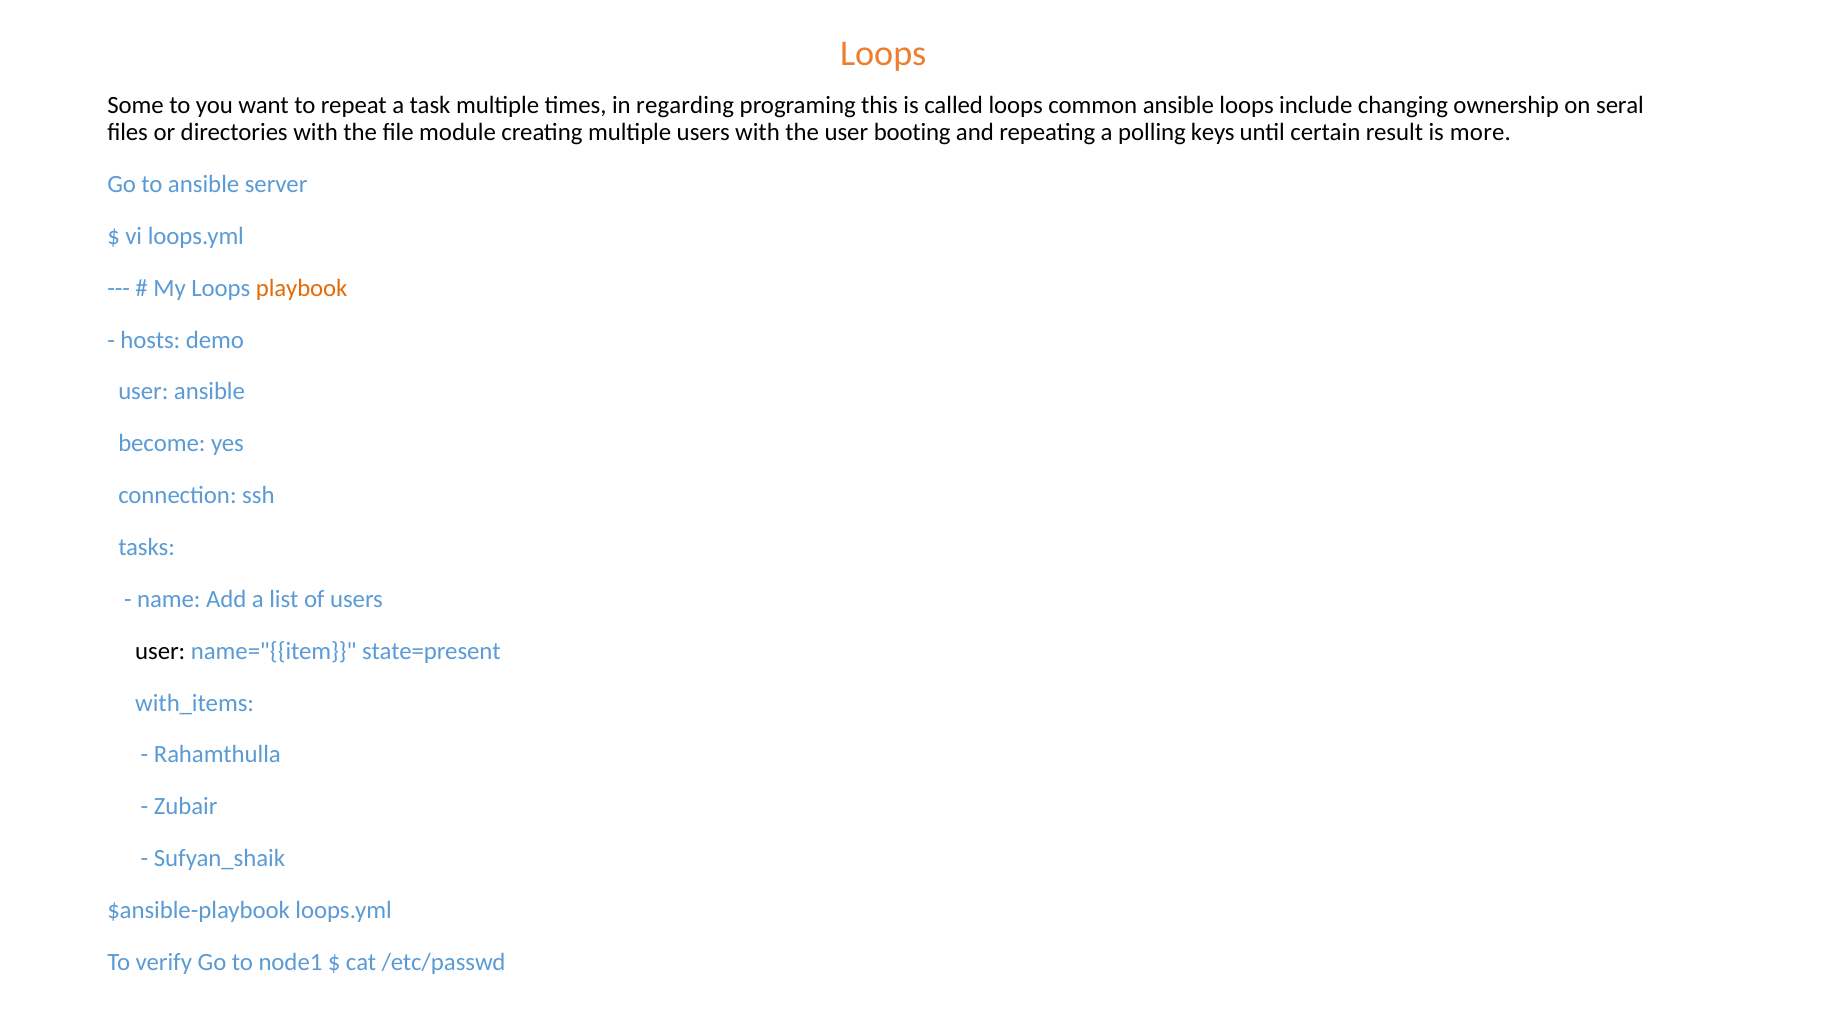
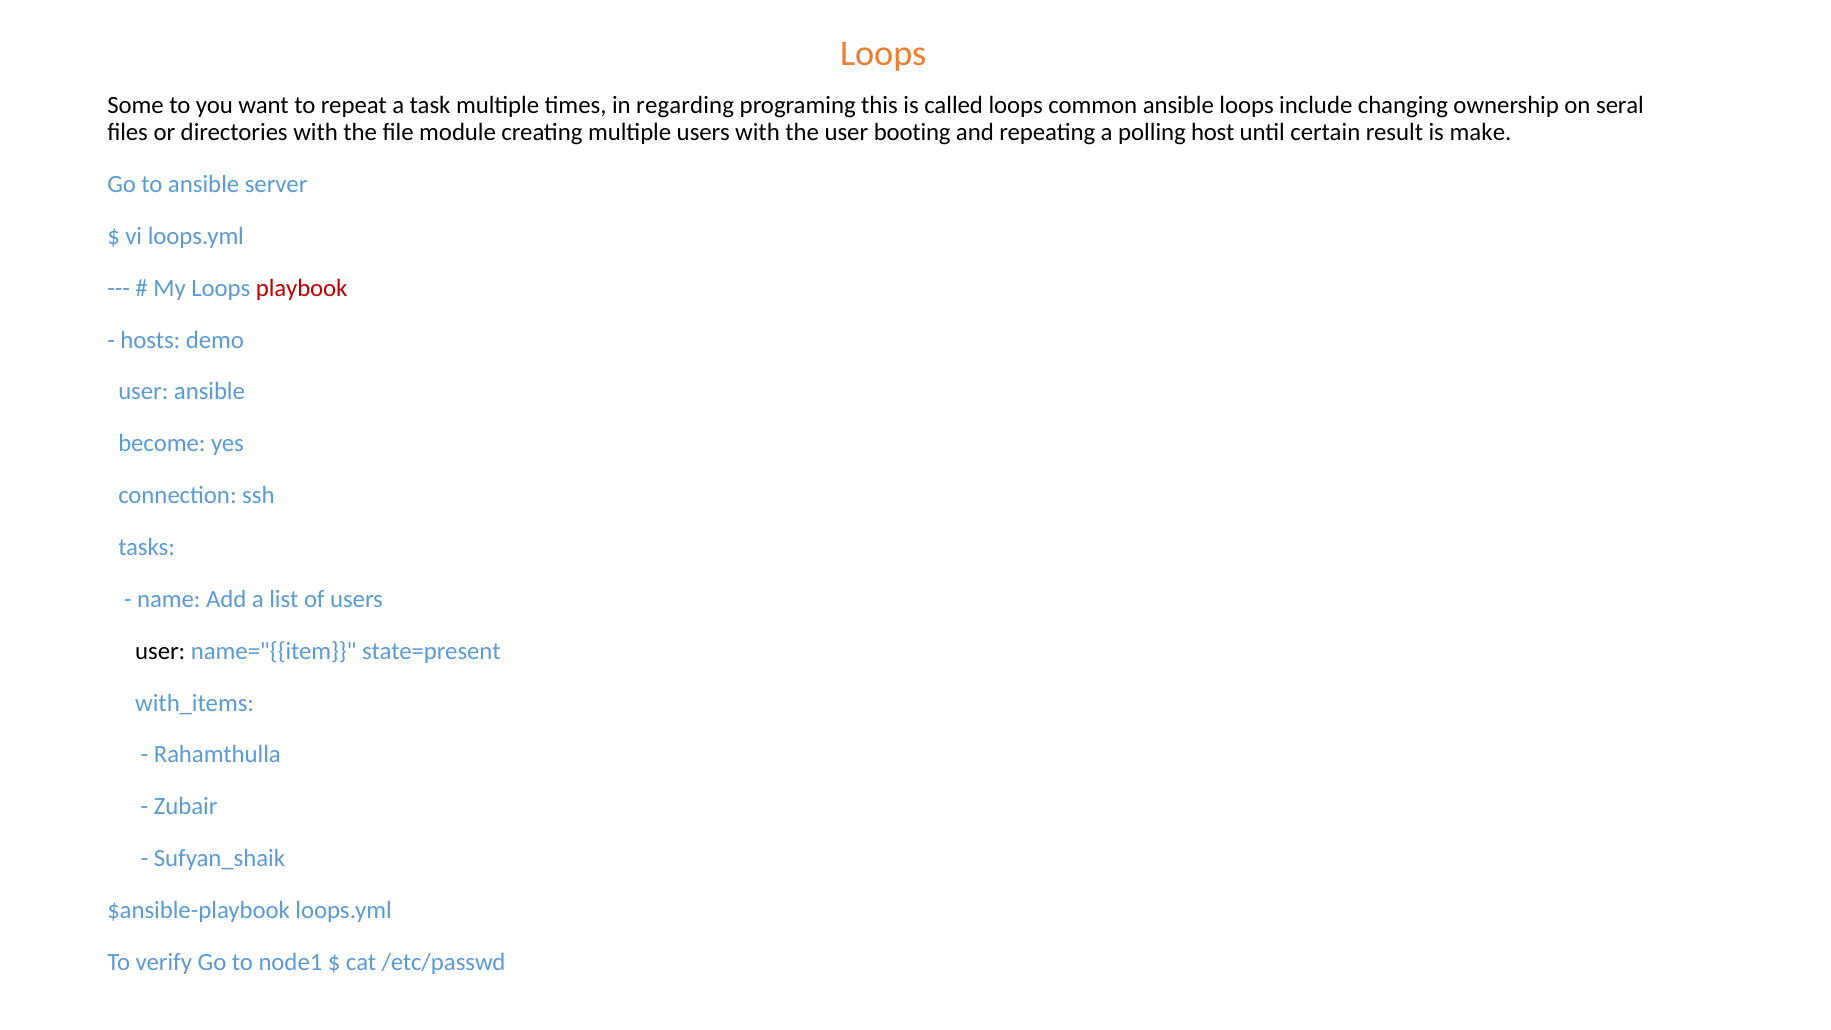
keys: keys -> host (1213, 132)
more: more -> make (1481, 132)
playbook colour: orange -> red (302, 288)
